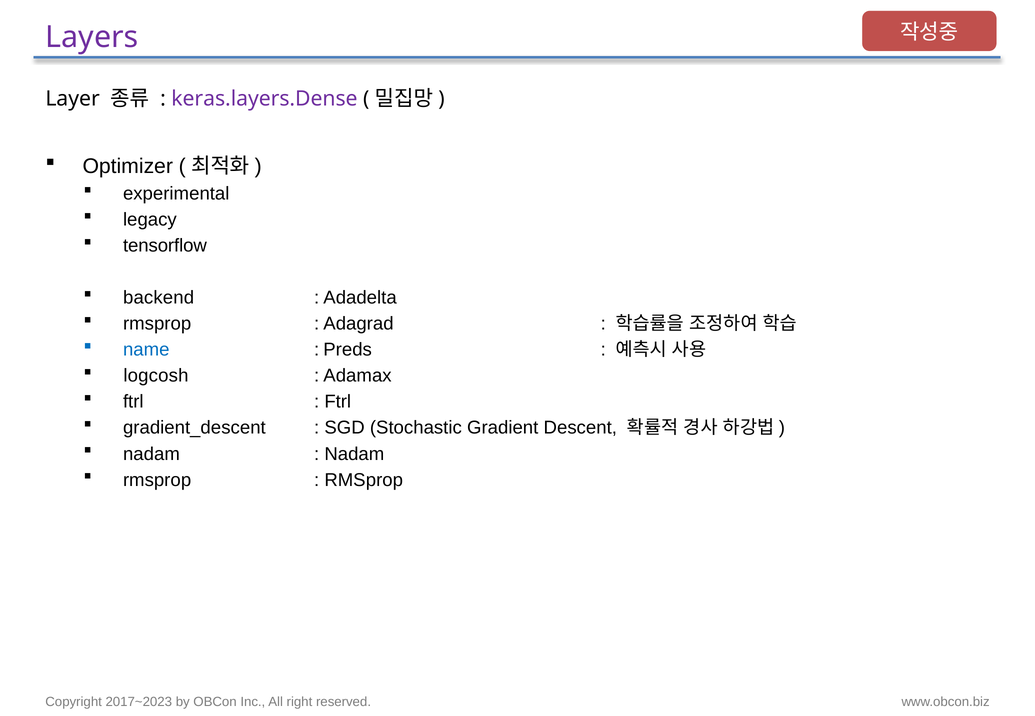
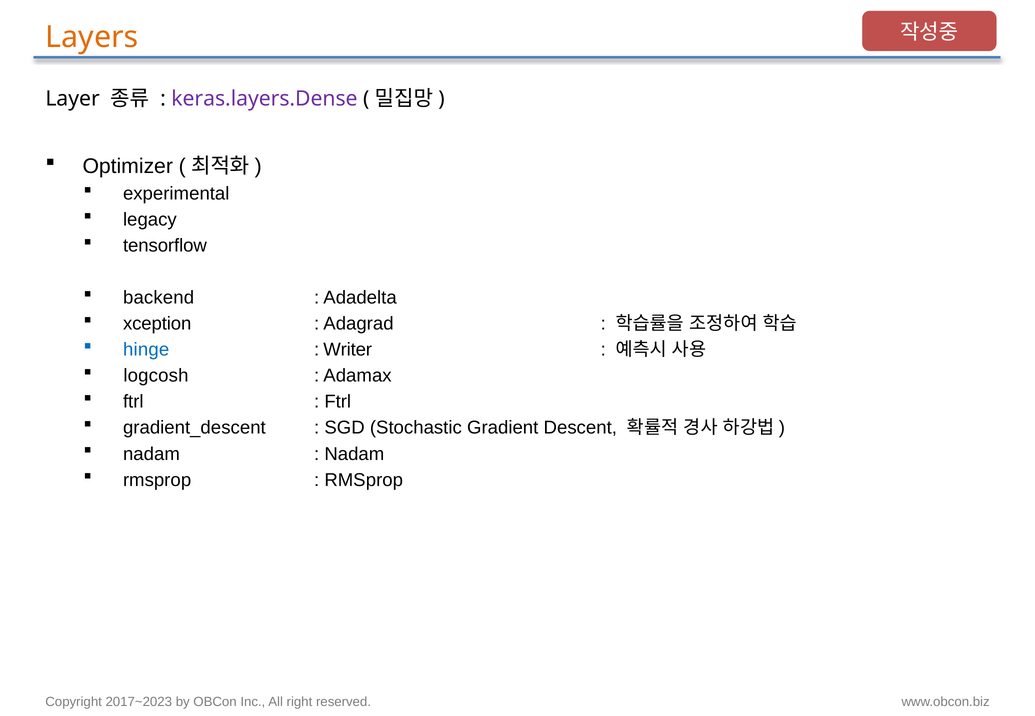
Layers colour: purple -> orange (92, 37)
rmsprop: rmsprop -> xception (157, 324)
name: name -> hinge (146, 350)
Preds: Preds -> Writer (348, 350)
